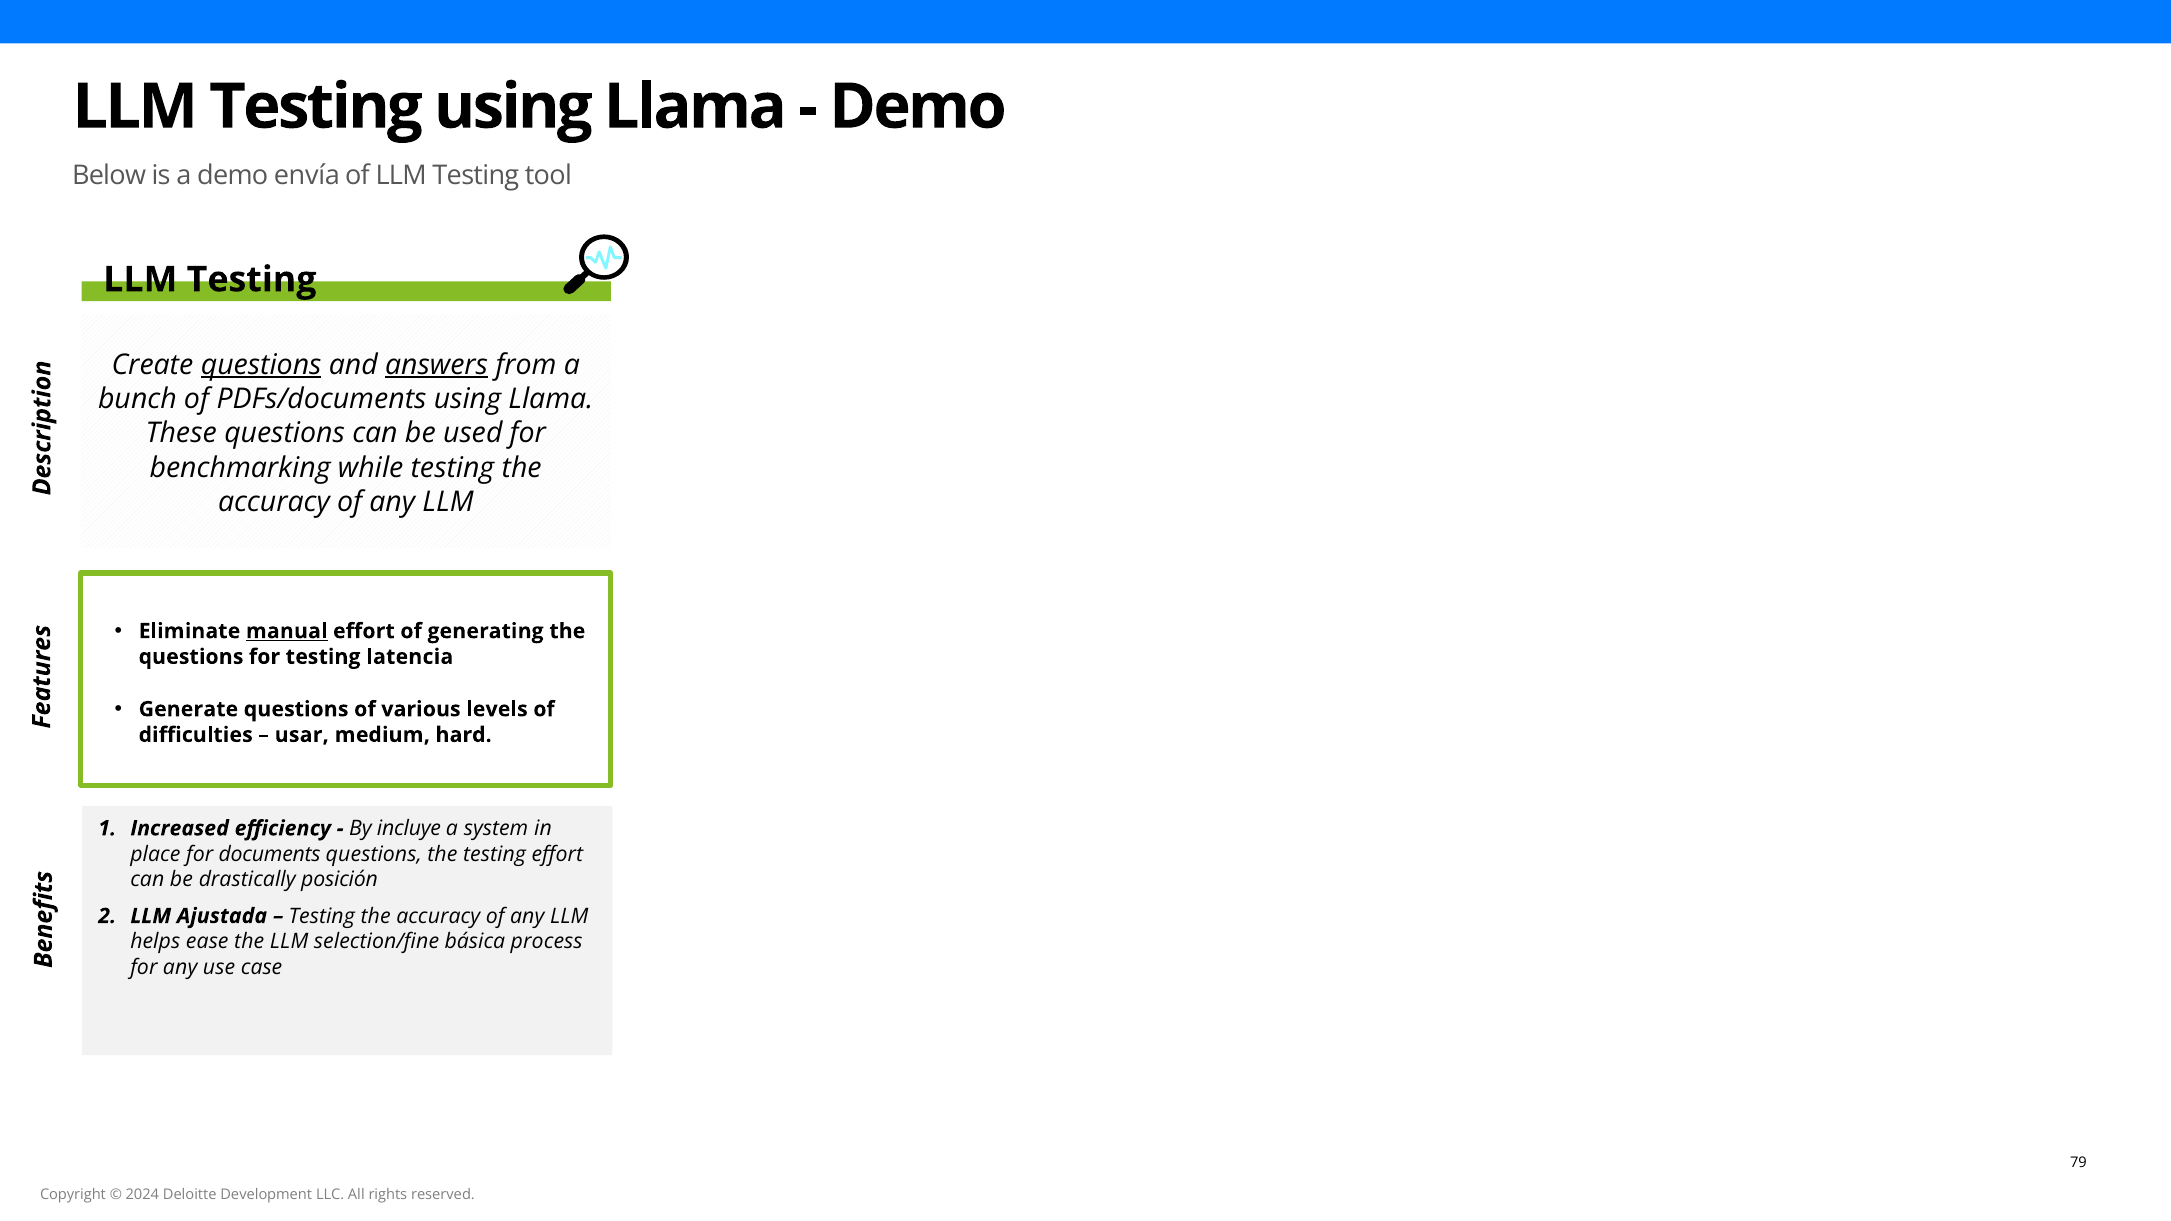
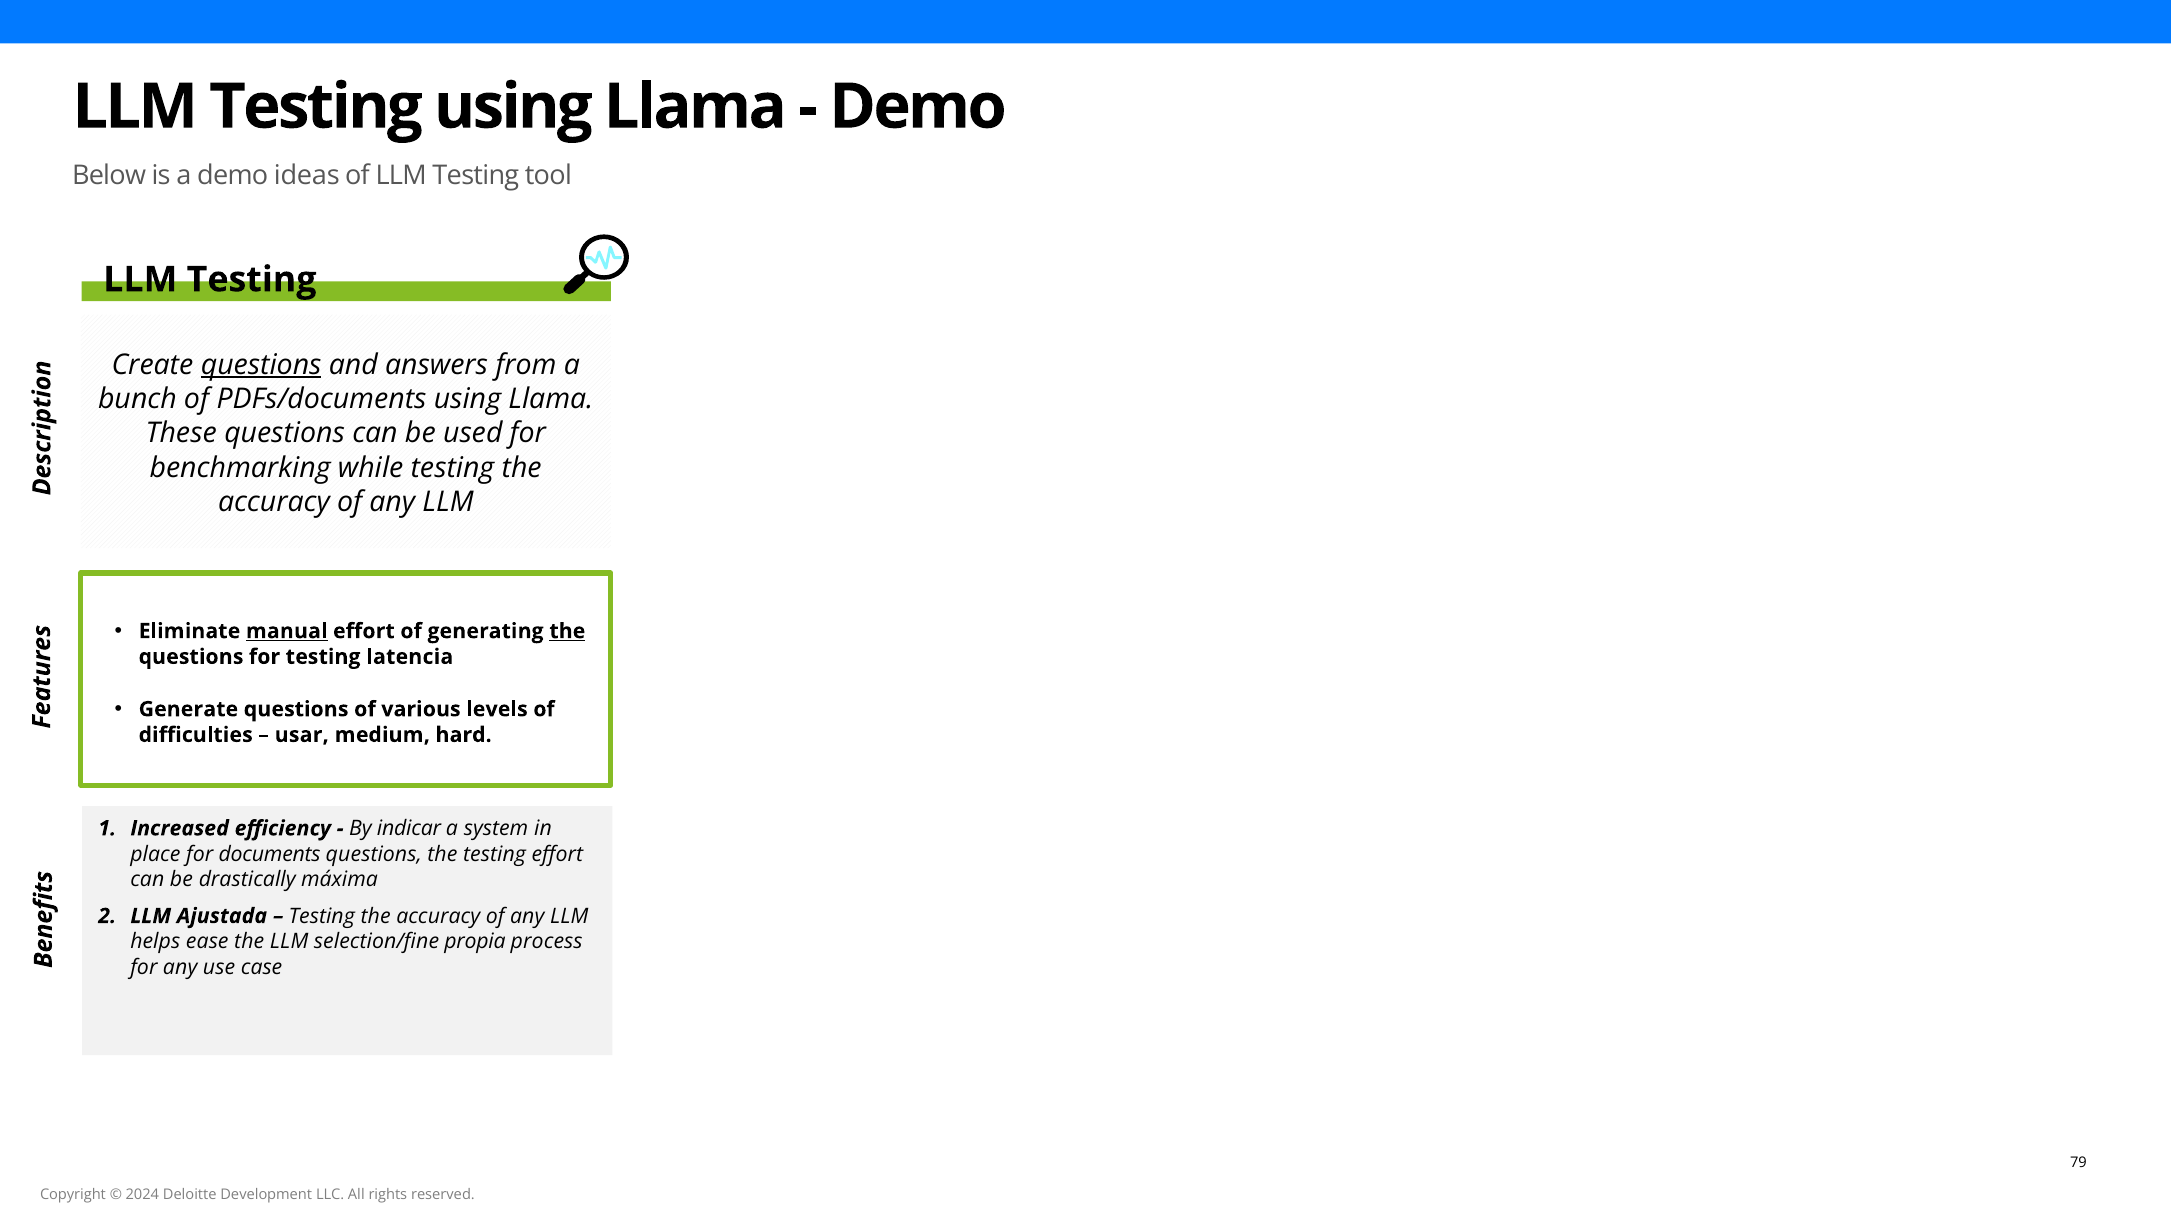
envía: envía -> ideas (307, 176)
answers underline: present -> none (437, 365)
the underline: none -> present (567, 631)
incluye: incluye -> indicar (409, 829)
posición: posición -> máxima (340, 880)
básica: básica -> propia (475, 942)
